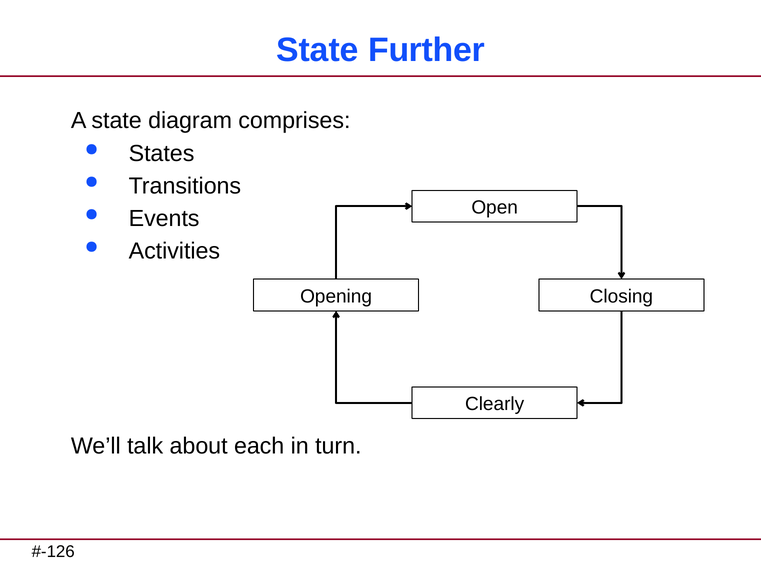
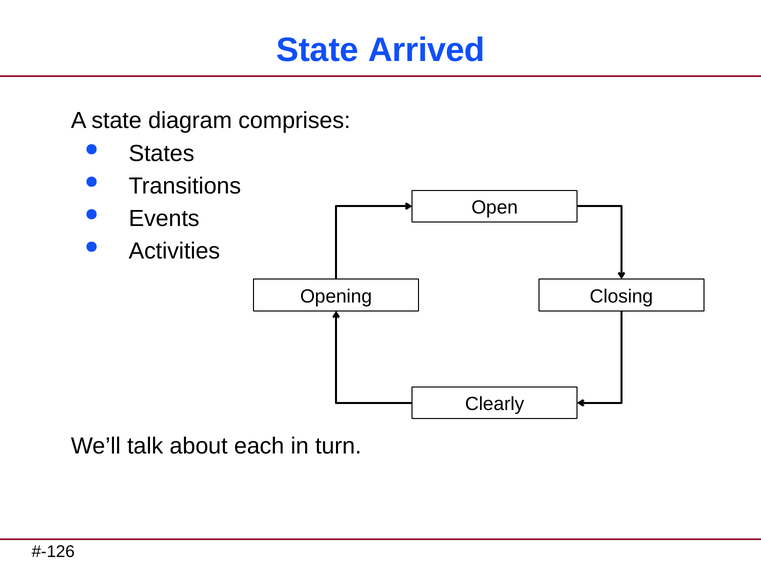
Further: Further -> Arrived (427, 50)
